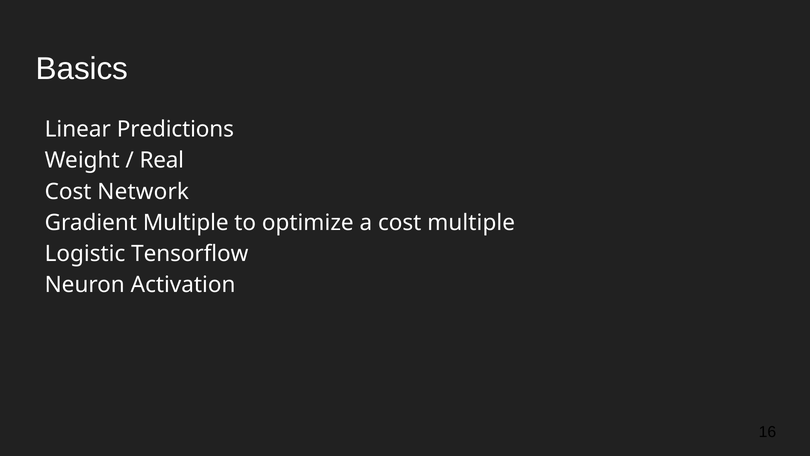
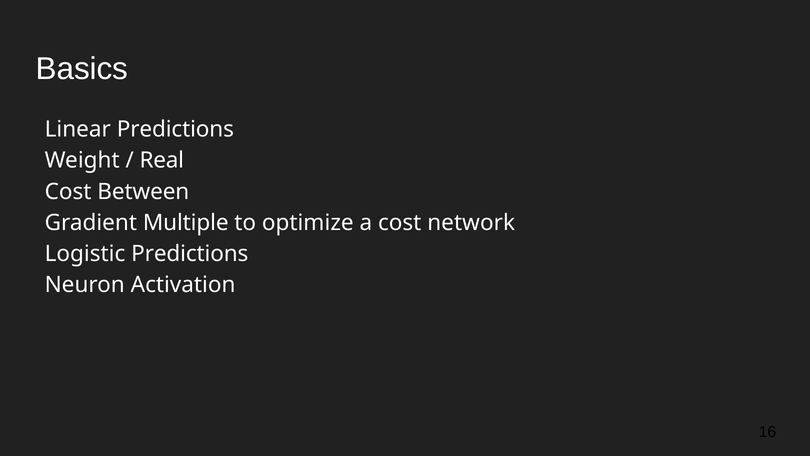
Network: Network -> Between (143, 191)
cost multiple: multiple -> network (471, 222)
Logistic Tensorflow: Tensorflow -> Predictions (190, 254)
